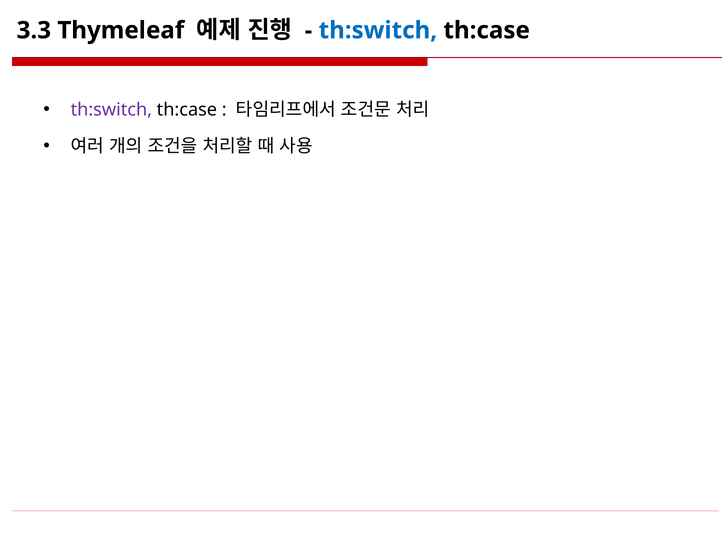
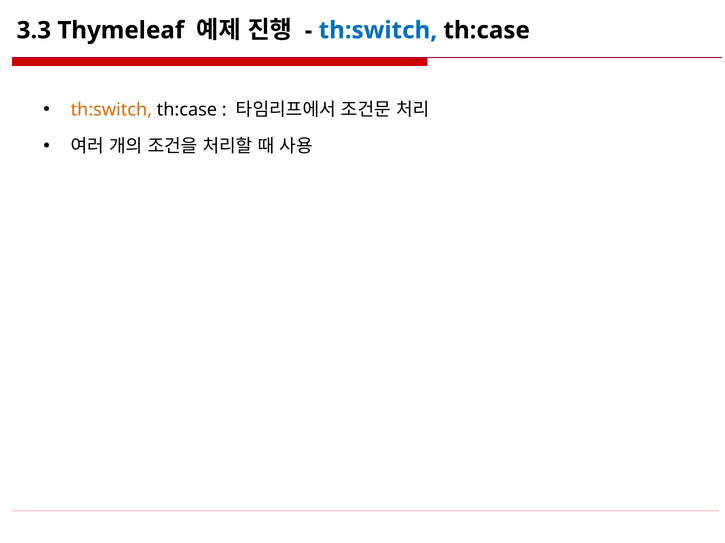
th:switch colour: purple -> orange (111, 110)
